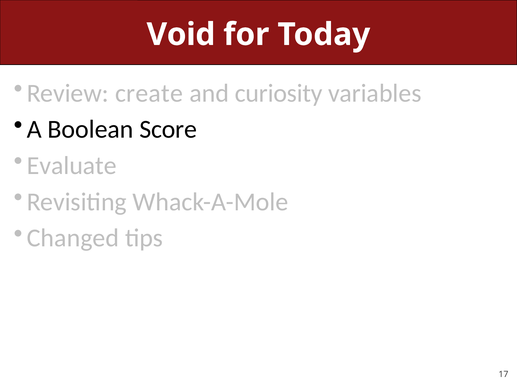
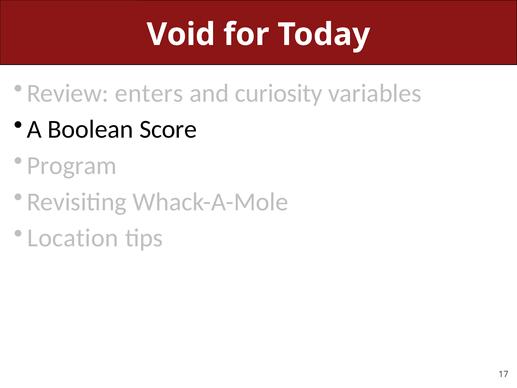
create: create -> enters (149, 93)
Evaluate: Evaluate -> Program (72, 166)
Changed: Changed -> Location (73, 238)
